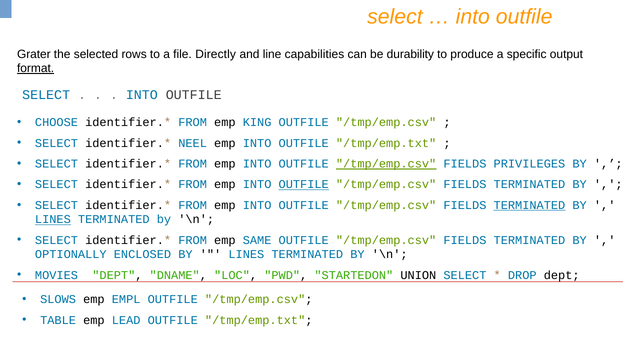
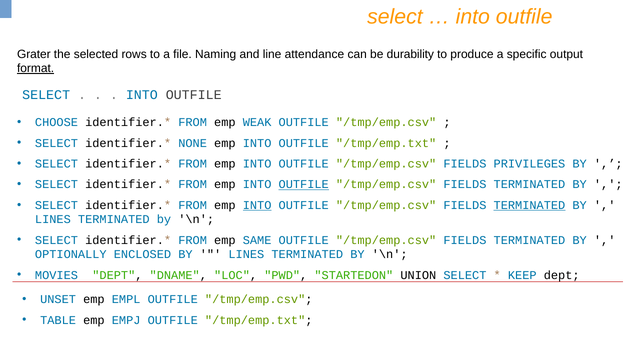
Directly: Directly -> Naming (216, 54)
capabilities: capabilities -> attendance (314, 54)
KING: KING -> WEAK (257, 123)
NEEL: NEEL -> NONE (193, 143)
/tmp/emp.csv underline: present -> none (386, 164)
INTO underline: none -> present (257, 205)
LINES underline: present -> none (53, 220)
DROP: DROP -> KEEP (522, 275)
SLOWS: SLOWS -> UNSET (58, 300)
LEAD: LEAD -> EMPJ (126, 320)
